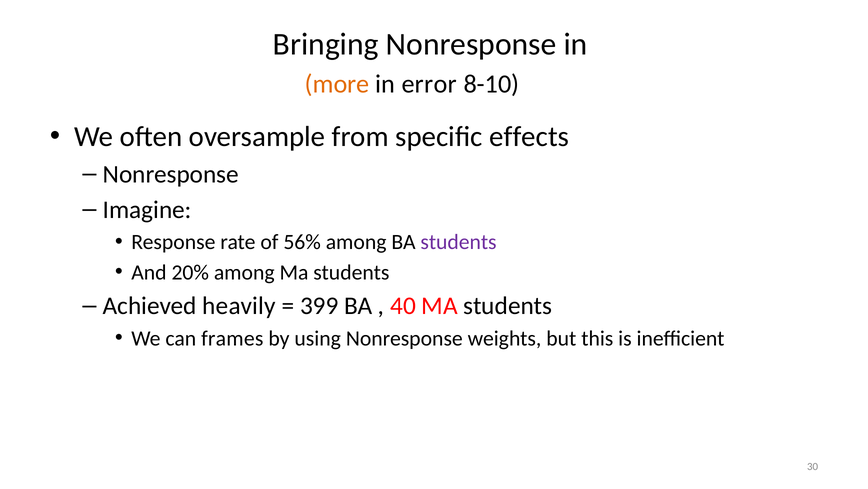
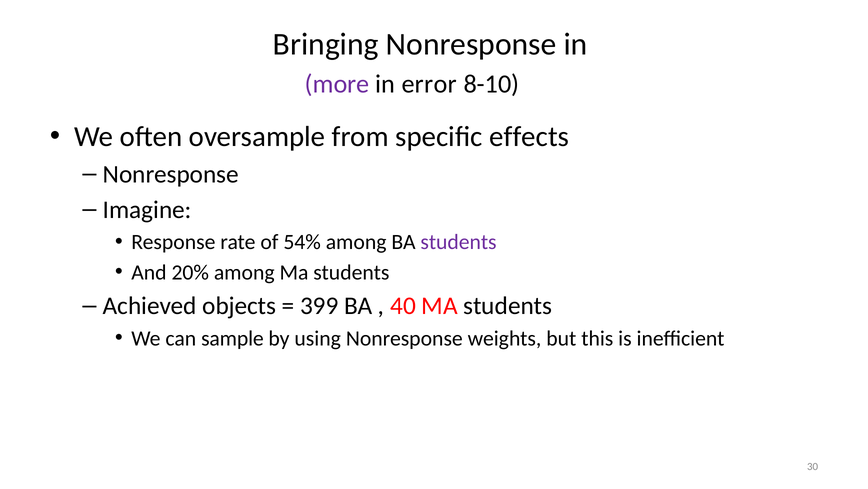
more colour: orange -> purple (337, 84)
56%: 56% -> 54% (302, 242)
heavily: heavily -> objects (239, 306)
frames: frames -> sample (232, 338)
